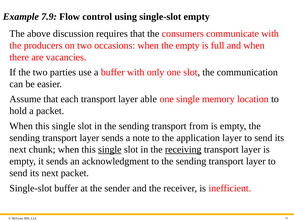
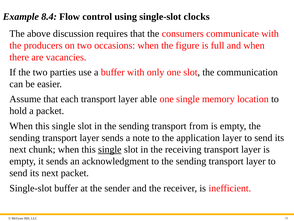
7.9: 7.9 -> 8.4 (49, 17)
single-slot empty: empty -> clocks (197, 17)
the empty: empty -> figure (187, 45)
receiving underline: present -> none (183, 149)
